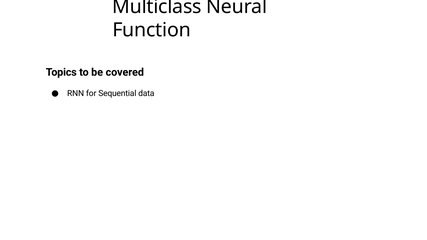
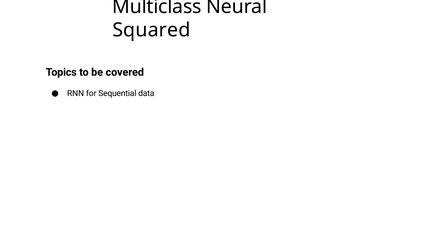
Function: Function -> Squared (151, 30)
